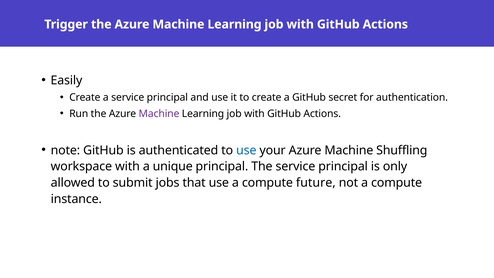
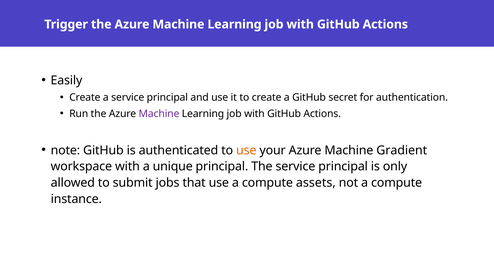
use colour: blue -> orange (246, 150)
Shuffling: Shuffling -> Gradient (402, 150)
future: future -> assets (316, 183)
